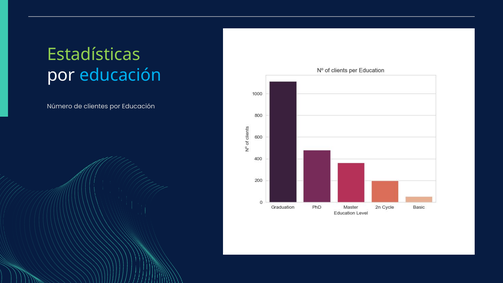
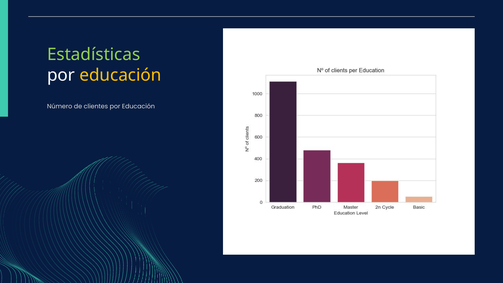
educación colour: light blue -> yellow (120, 75)
